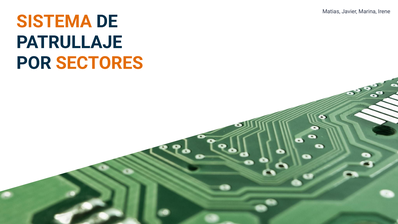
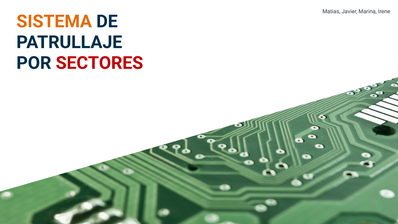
SECTORES colour: orange -> red (99, 63)
